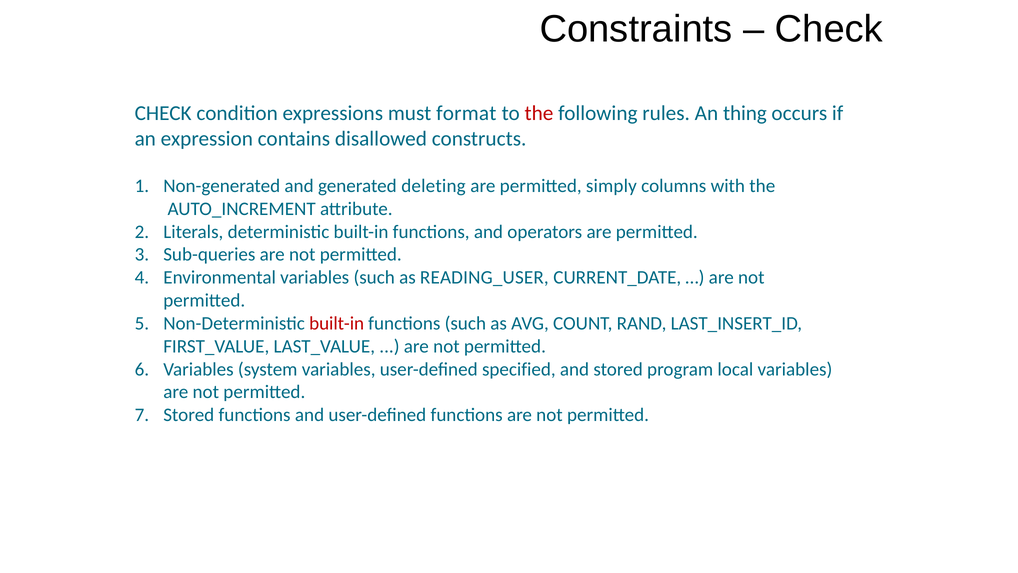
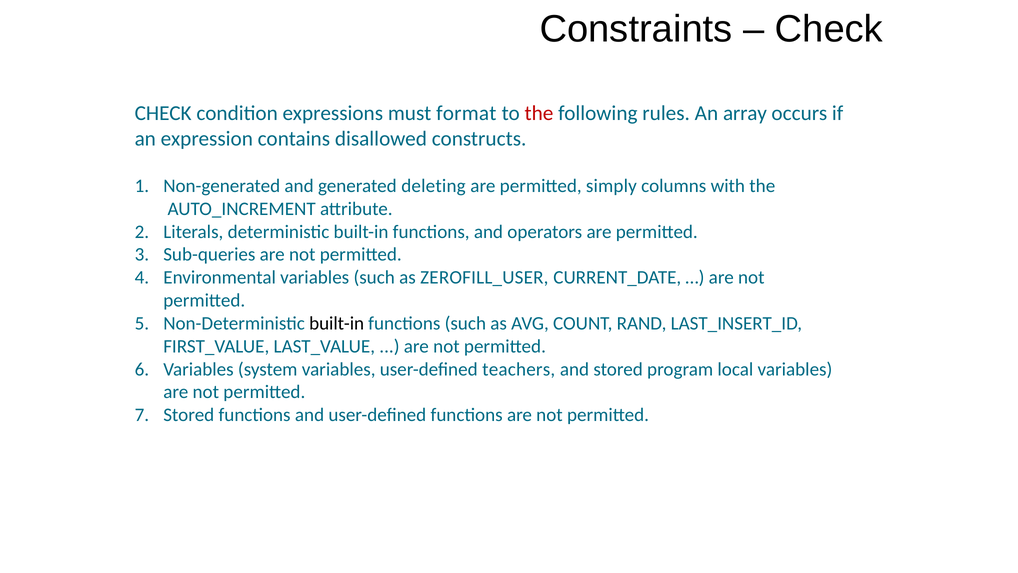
thing: thing -> array (745, 113)
READING_USER: READING_USER -> ZEROFILL_USER (484, 277)
built-in colour: red -> black (337, 323)
specified: specified -> teachers (519, 369)
